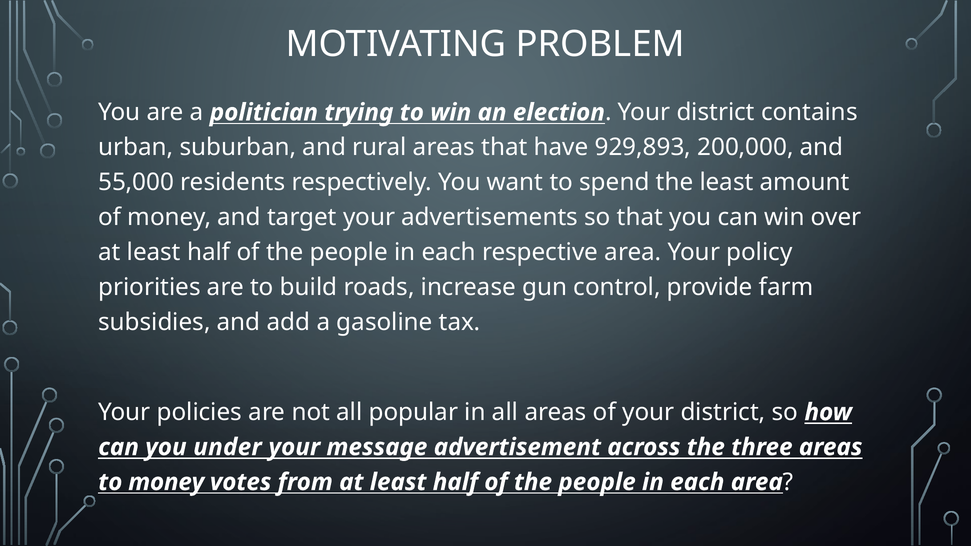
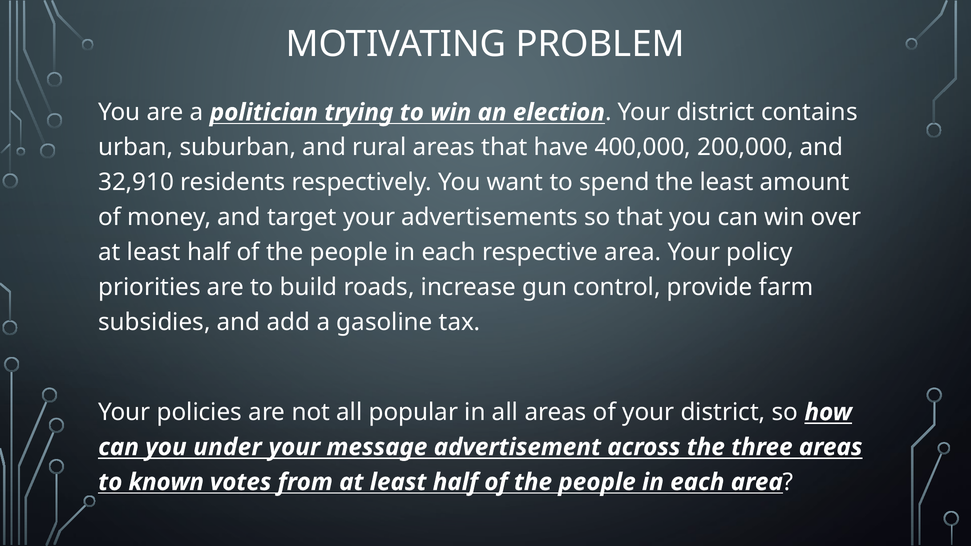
929,893: 929,893 -> 400,000 (643, 147)
55,000: 55,000 -> 32,910 (136, 182)
to money: money -> known (166, 482)
